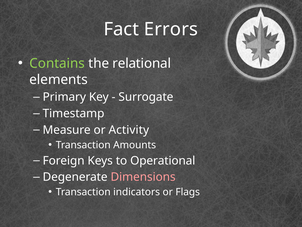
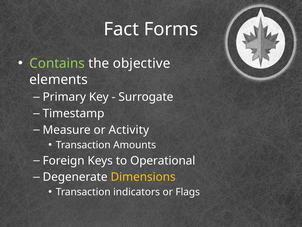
Errors: Errors -> Forms (171, 29)
relational: relational -> objective (142, 63)
Dimensions colour: pink -> yellow (143, 177)
